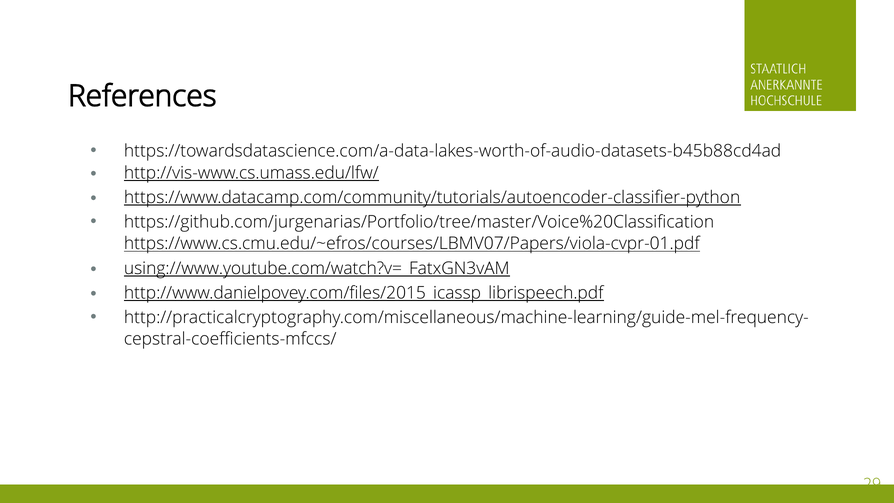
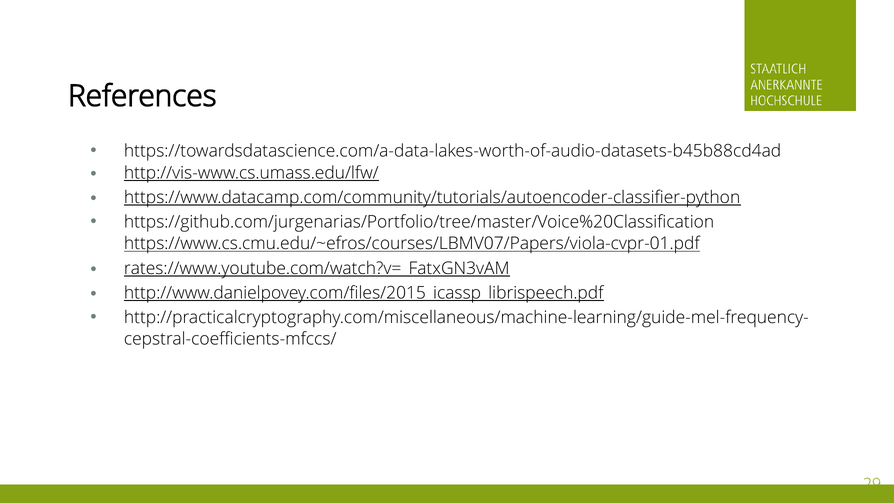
using://www.youtube.com/watch?v=_FatxGN3vAM: using://www.youtube.com/watch?v=_FatxGN3vAM -> rates://www.youtube.com/watch?v=_FatxGN3vAM (317, 268)
